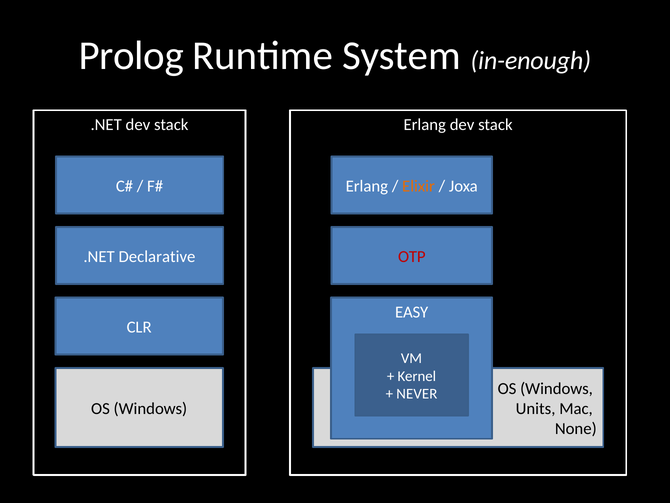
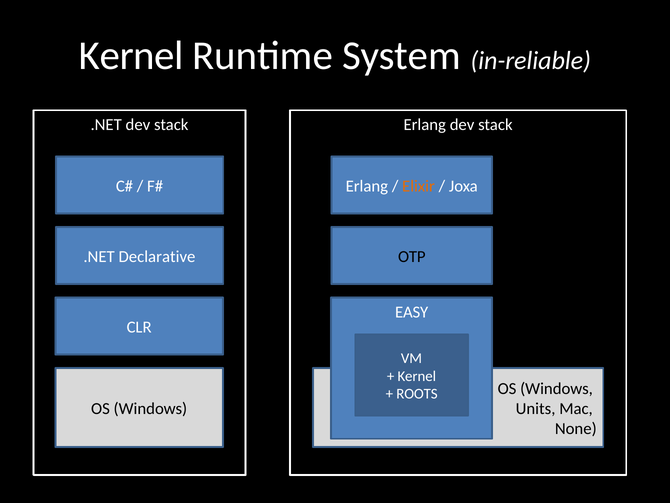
Prolog: Prolog -> Kernel (131, 56)
in-enough: in-enough -> in-reliable (531, 61)
OTP colour: red -> black (412, 256)
NEVER: NEVER -> ROOTS (417, 394)
